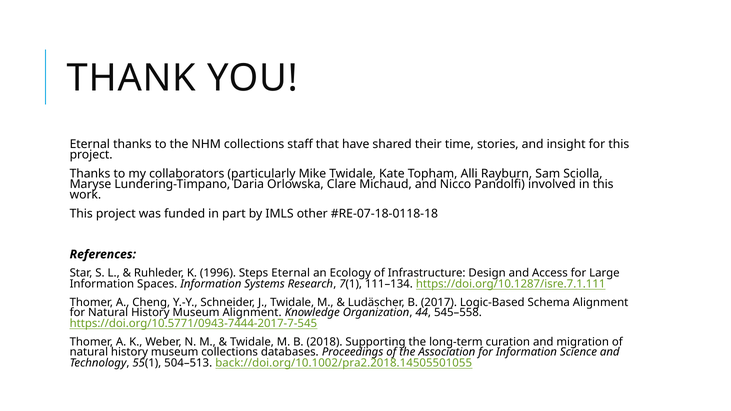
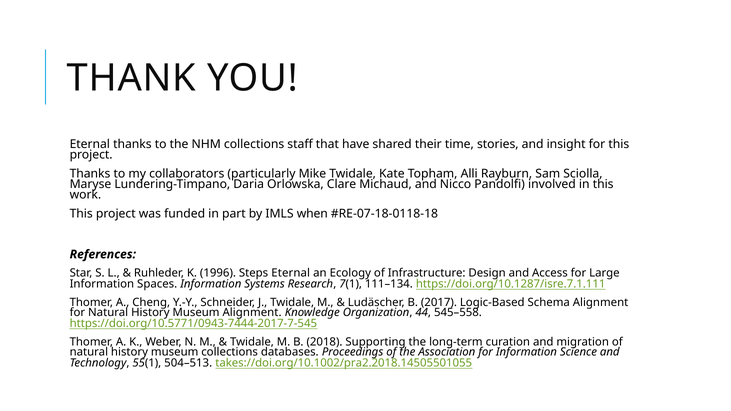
other: other -> when (312, 214)
back://doi.org/10.1002/pra2.2018.14505501055: back://doi.org/10.1002/pra2.2018.14505501055 -> takes://doi.org/10.1002/pra2.2018.14505501055 (344, 363)
